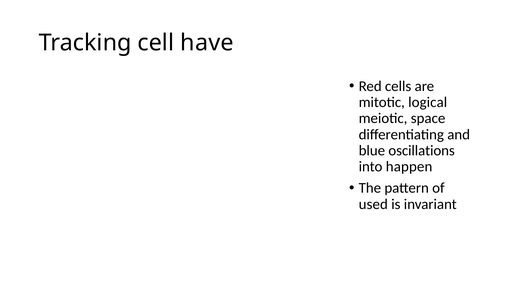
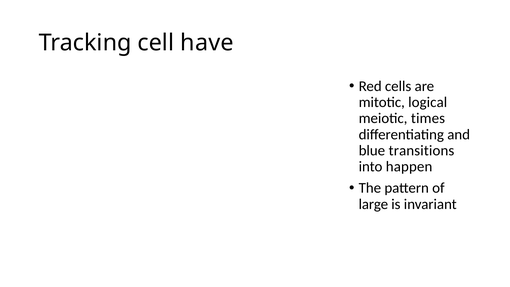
space: space -> times (428, 118)
oscillations: oscillations -> transitions (421, 150)
used: used -> large (373, 204)
